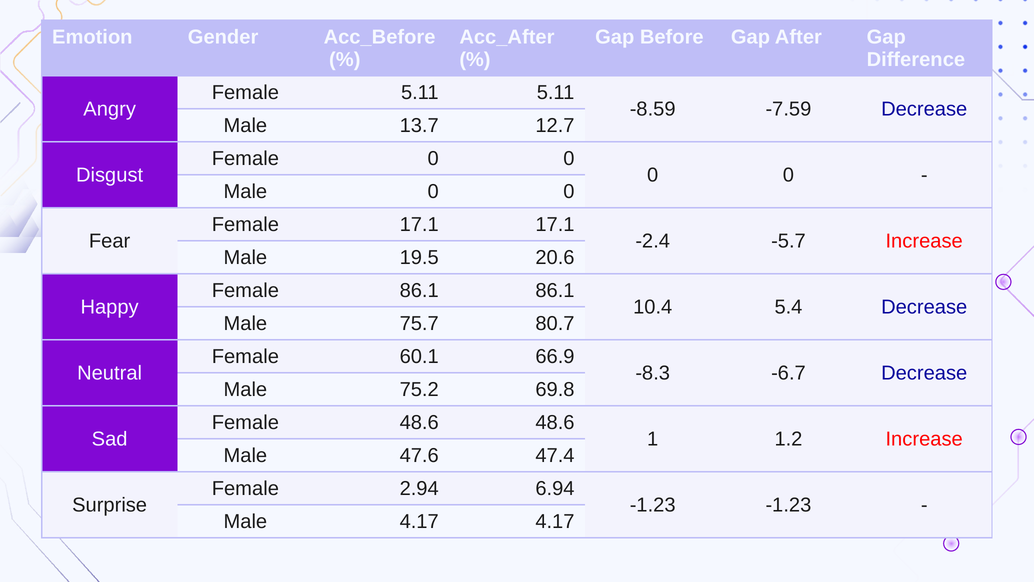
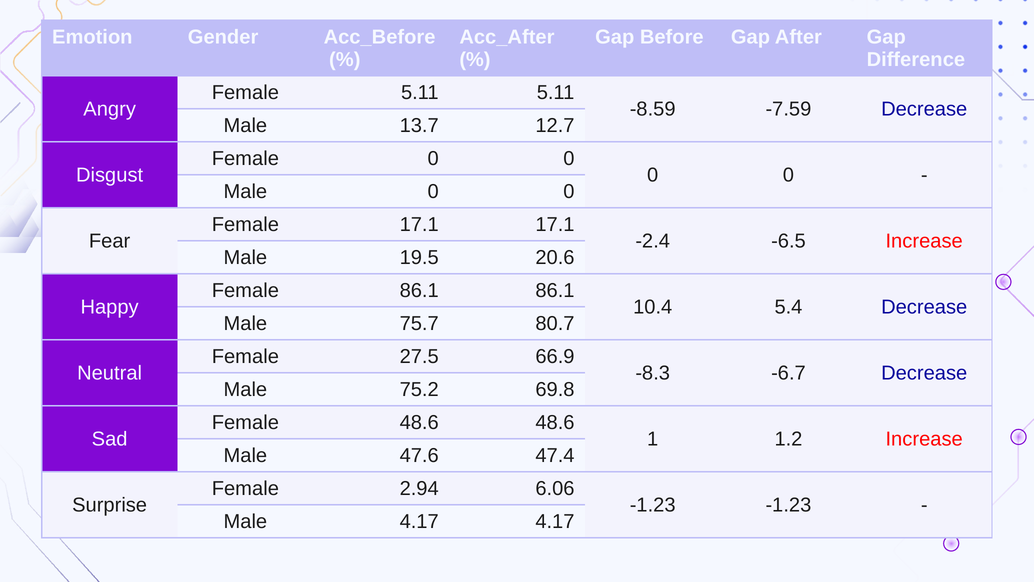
-5.7: -5.7 -> -6.5 (788, 241)
60.1: 60.1 -> 27.5 (419, 356)
6.94: 6.94 -> 6.06 (555, 488)
